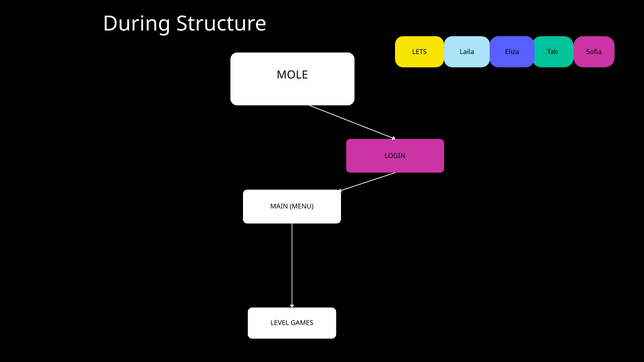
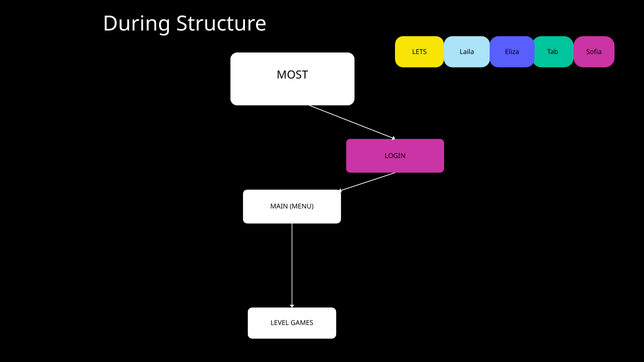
MOLE: MOLE -> MOST (292, 75)
